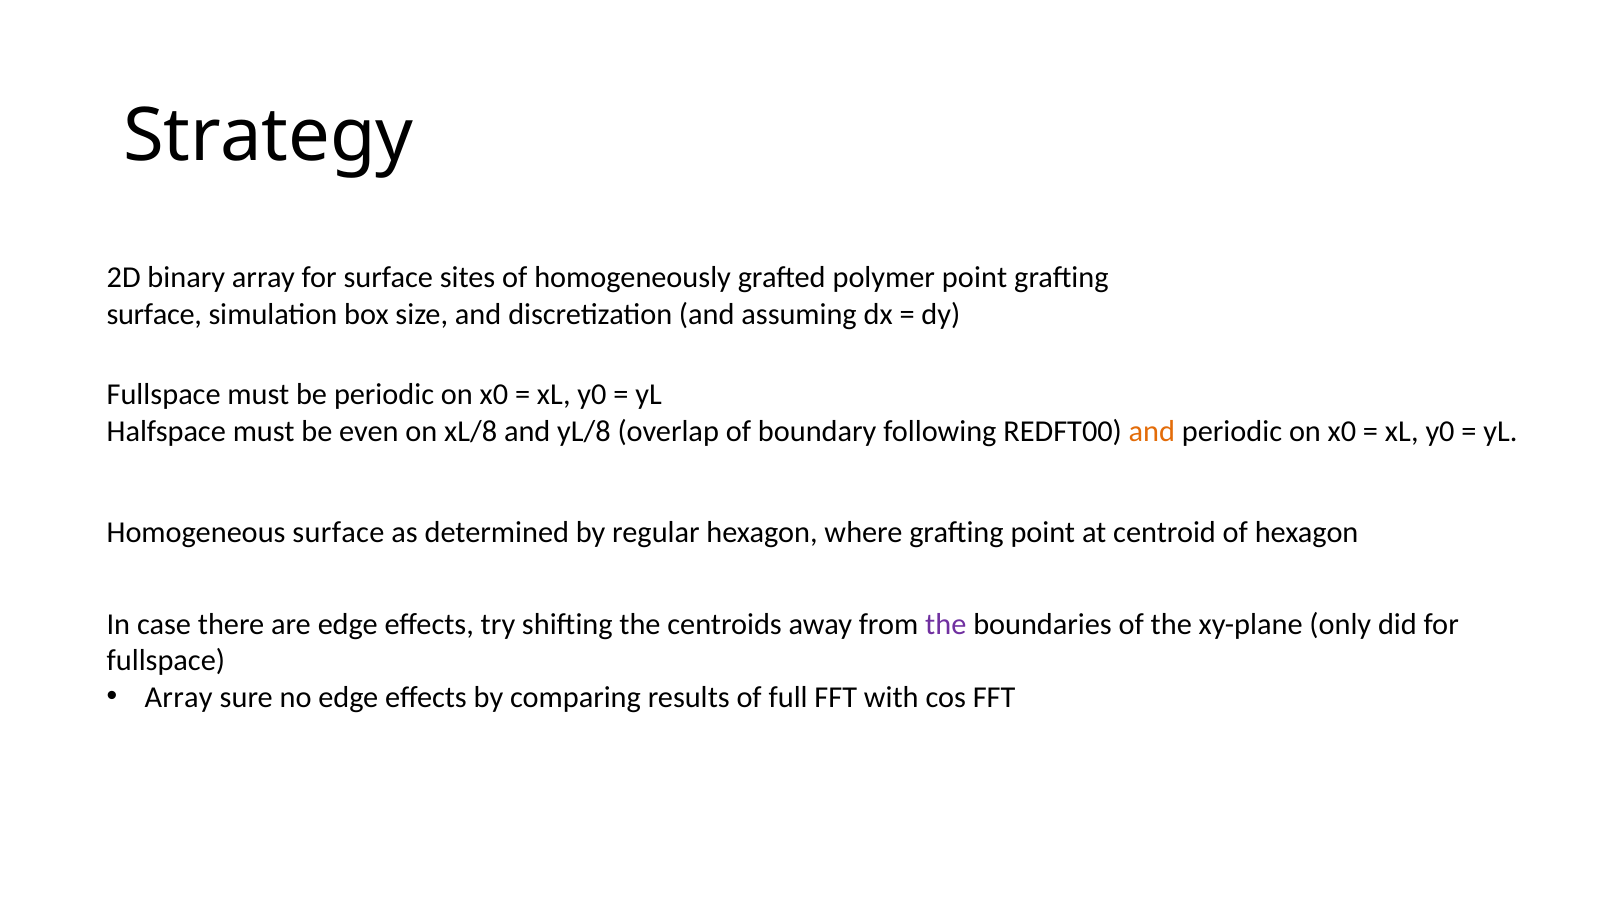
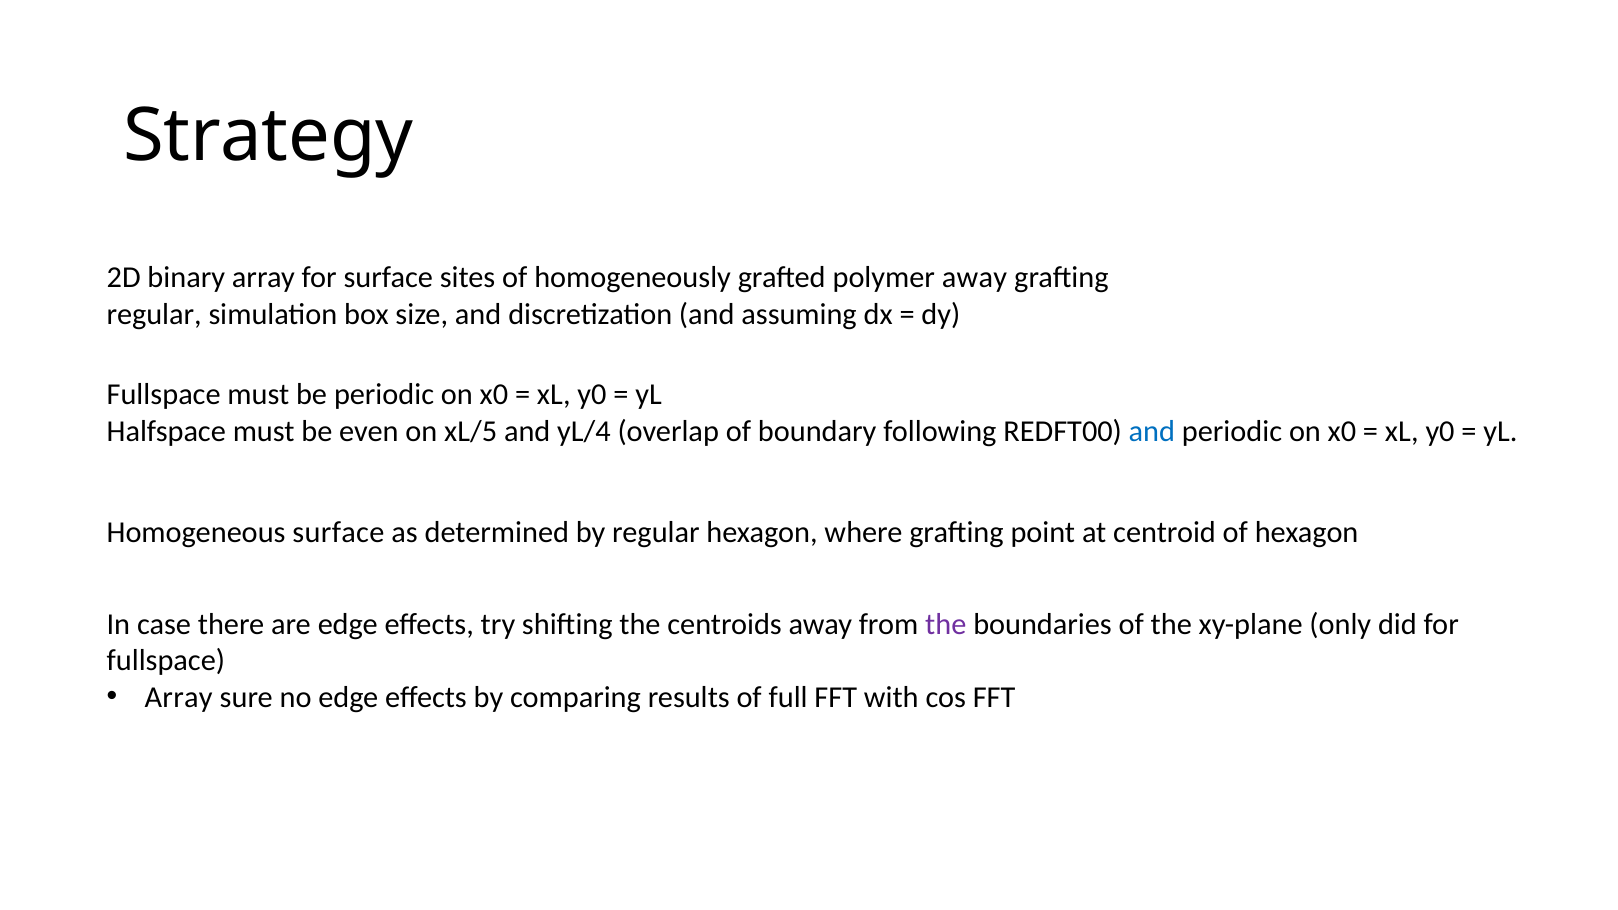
polymer point: point -> away (975, 278)
surface: surface -> regular (154, 314)
xL/8: xL/8 -> xL/5 (471, 431)
yL/8: yL/8 -> yL/4 (584, 431)
and colour: orange -> blue (1152, 431)
